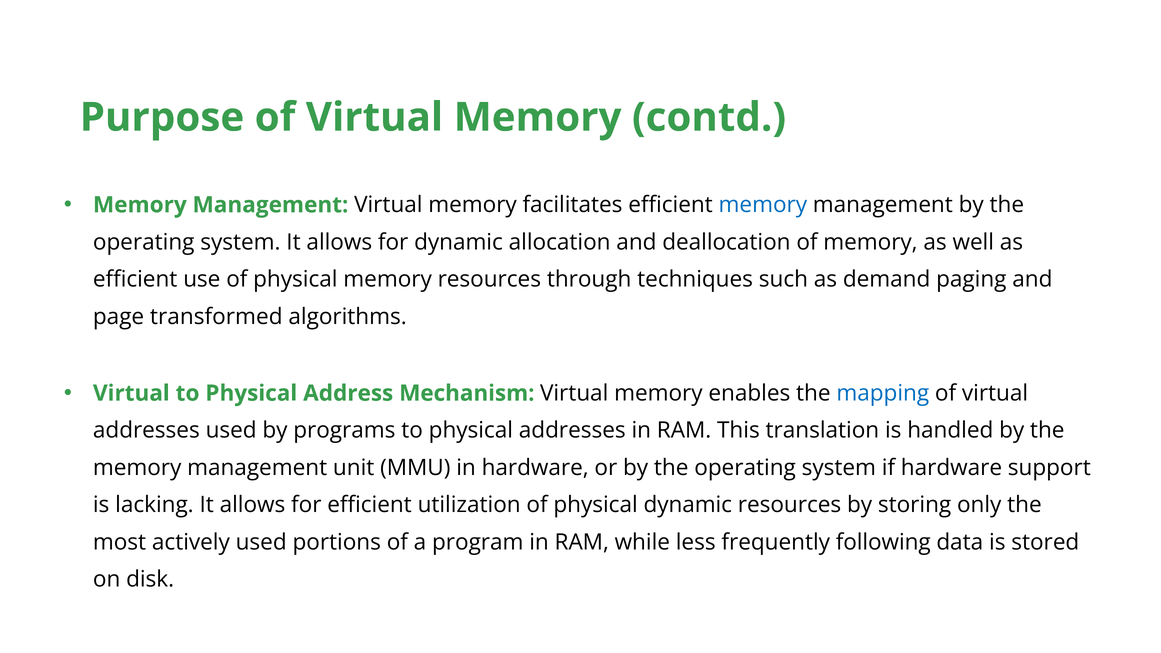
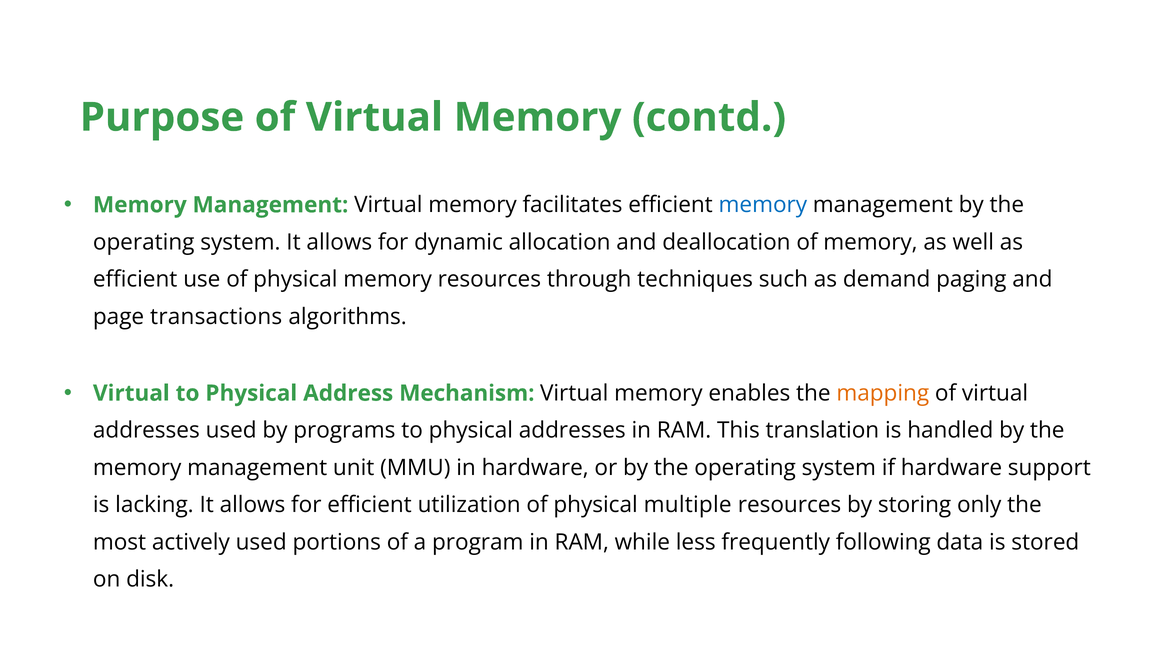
transformed: transformed -> transactions (216, 317)
mapping colour: blue -> orange (883, 393)
physical dynamic: dynamic -> multiple (688, 505)
